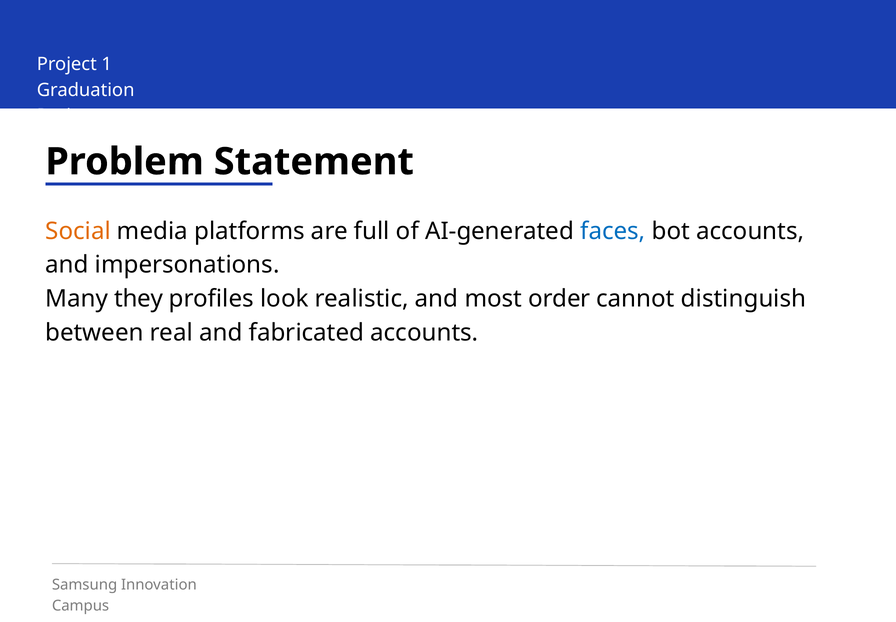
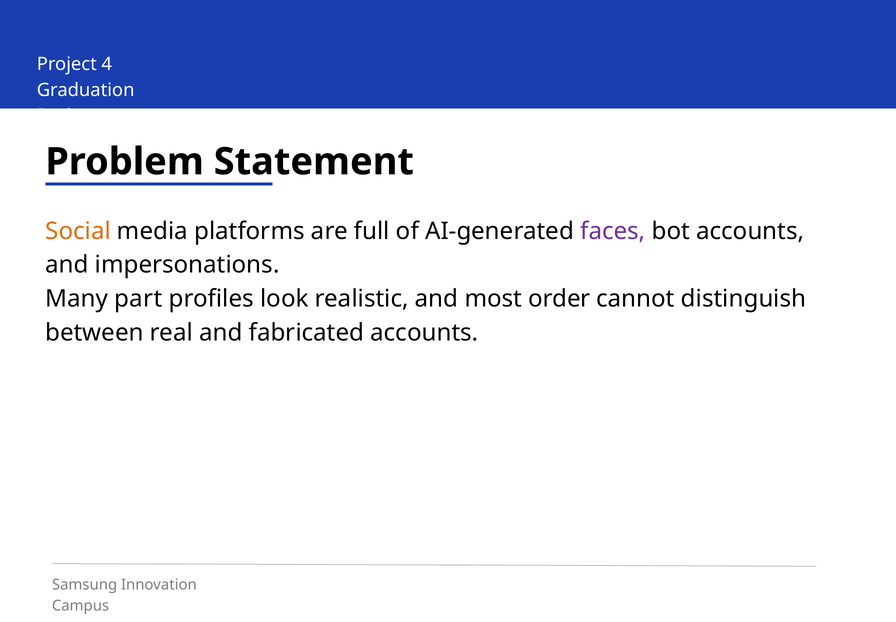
1: 1 -> 4 (107, 64)
faces colour: blue -> purple (613, 231)
they: they -> part (138, 299)
